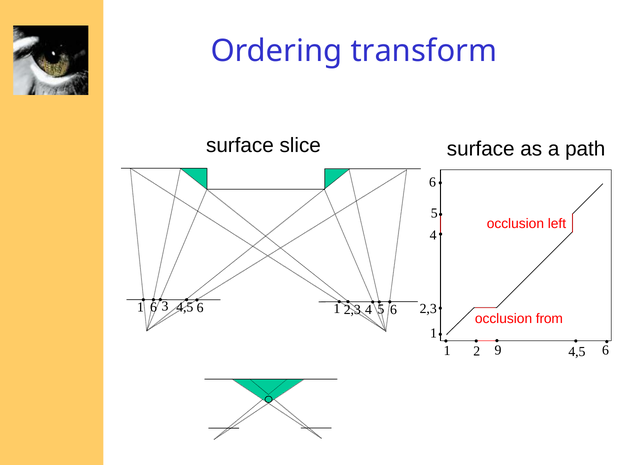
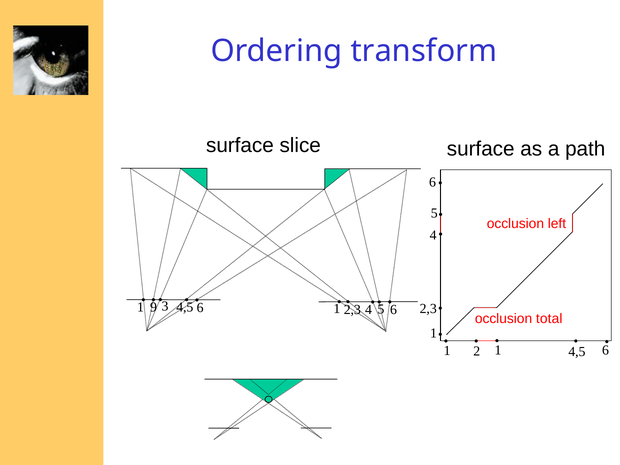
1 6: 6 -> 9 (153, 307)
from: from -> total (549, 319)
1 9: 9 -> 1 (498, 350)
